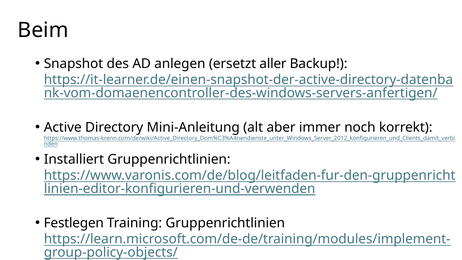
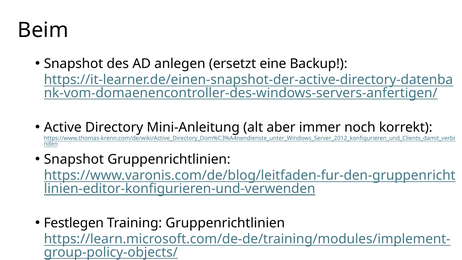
aller: aller -> eine (273, 64)
Installiert: Installiert -> Snapshot (74, 159)
